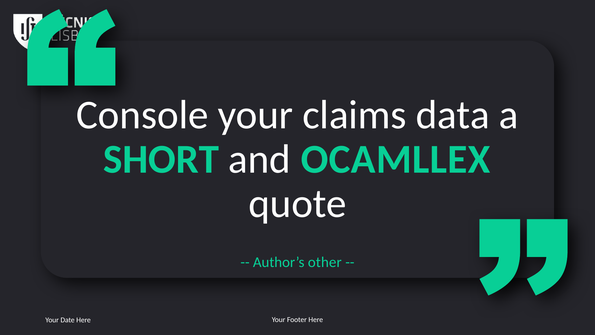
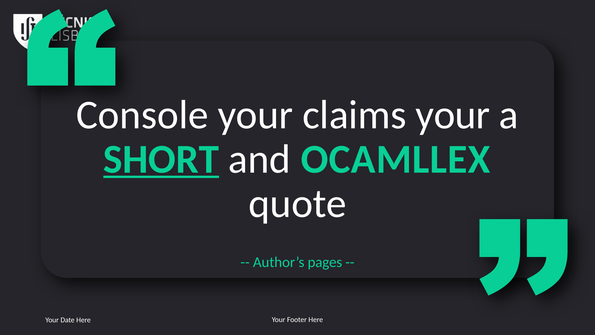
claims data: data -> your (453, 115)
SHORT underline: none -> present (161, 159)
other: other -> pages (325, 262)
